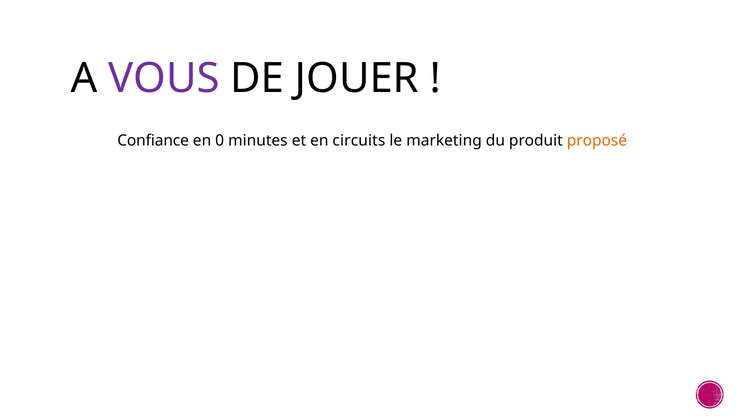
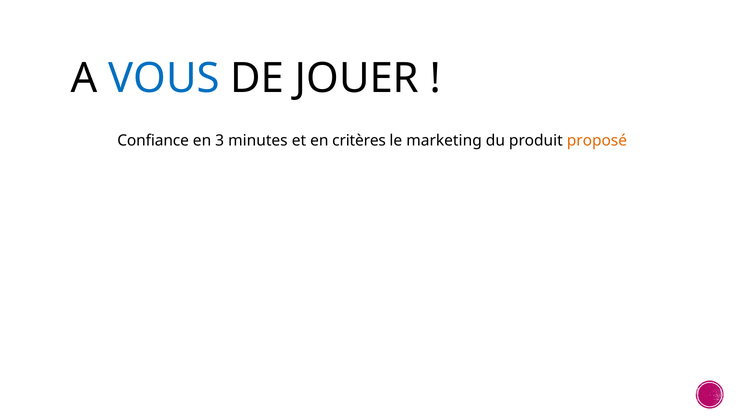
VOUS colour: purple -> blue (164, 78)
0: 0 -> 3 (220, 141)
circuits: circuits -> critères (359, 141)
